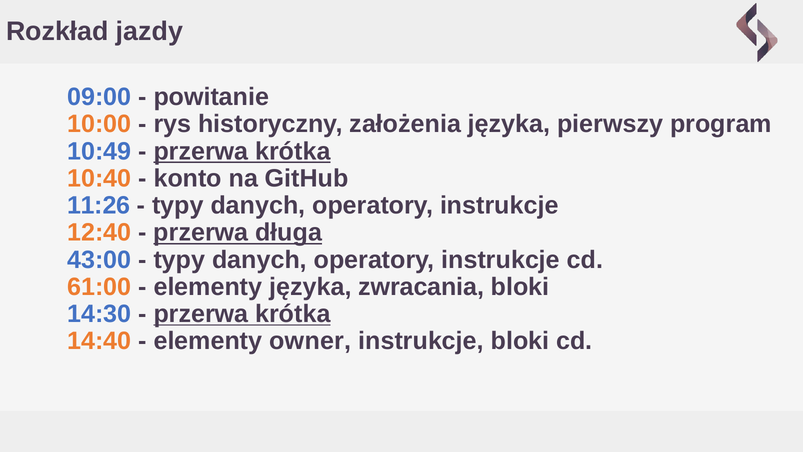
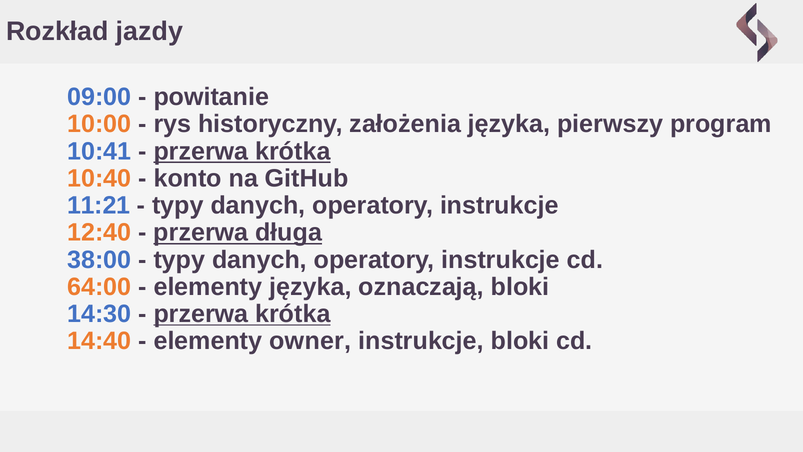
10:49: 10:49 -> 10:41 (99, 151)
11:26: 11:26 -> 11:21 (99, 205)
43:00: 43:00 -> 38:00 (99, 260)
61:00: 61:00 -> 64:00 (99, 287)
zwracania: zwracania -> oznaczają (421, 287)
